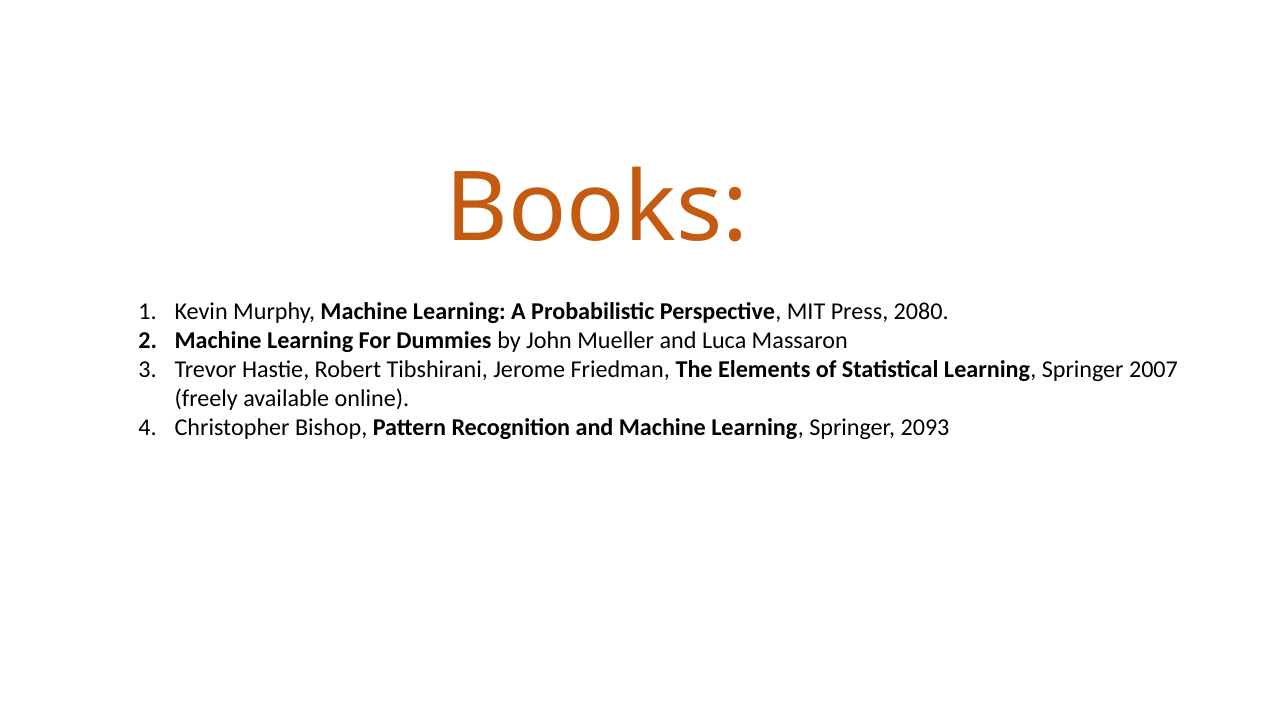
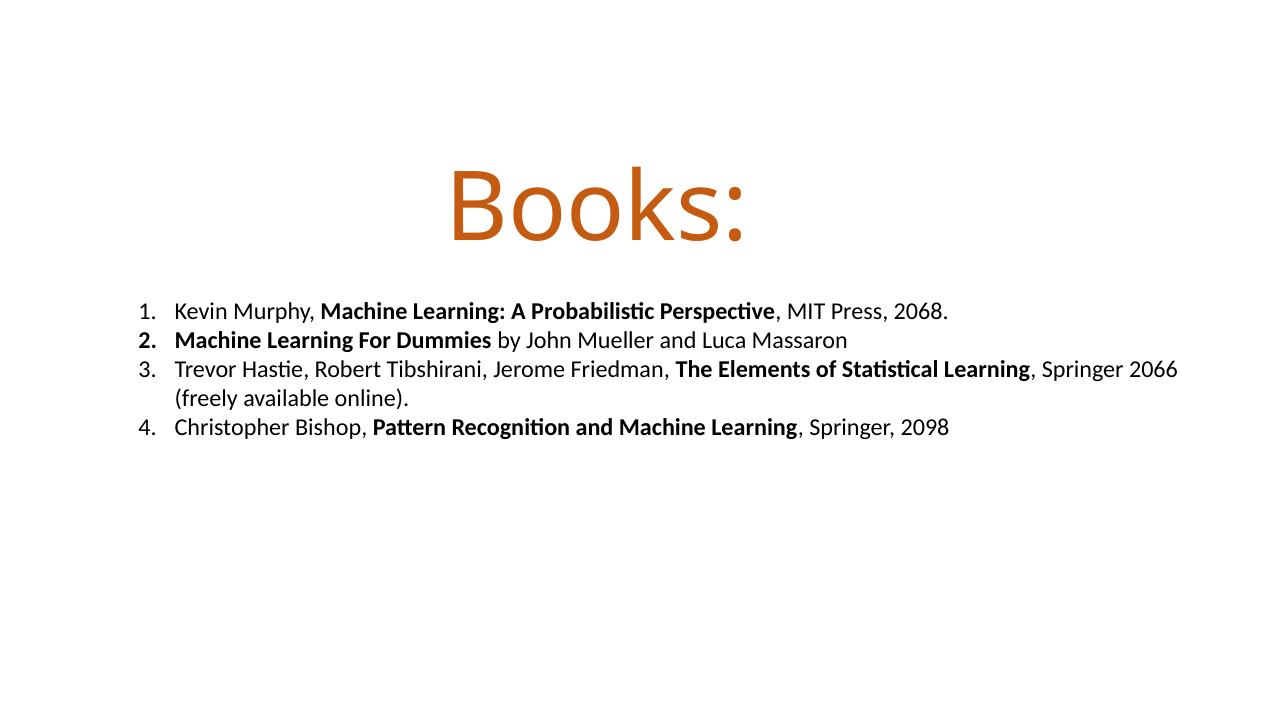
2080: 2080 -> 2068 (921, 312)
2007: 2007 -> 2066 (1153, 370)
2093: 2093 -> 2098 (925, 428)
